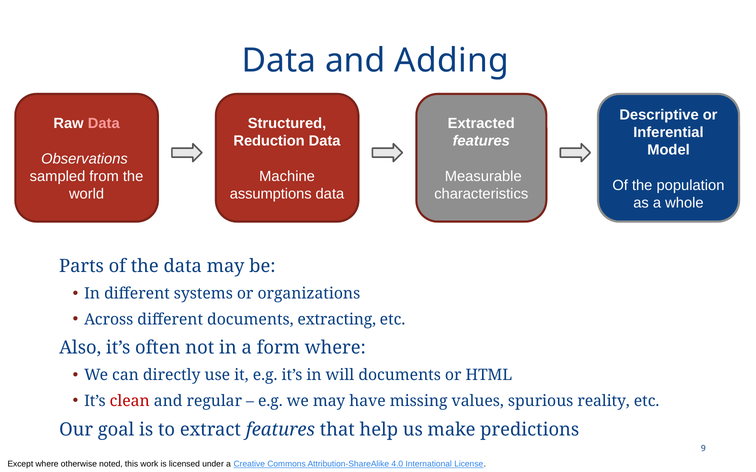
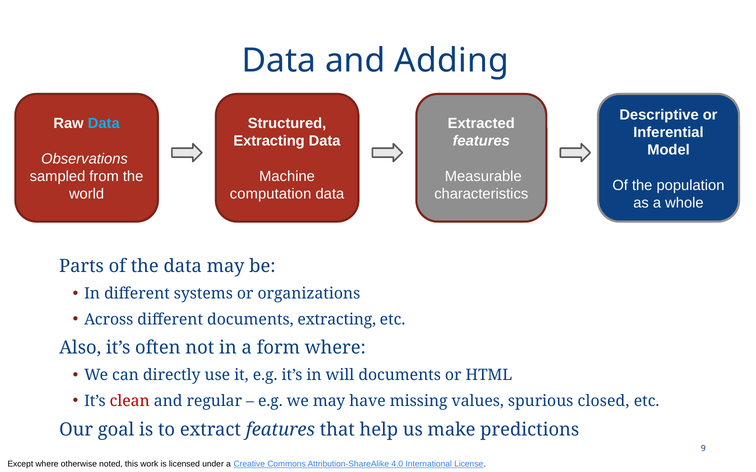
Data colour: pink -> light blue (104, 124)
Reduction: Reduction -> Extracting (269, 141)
assumptions: assumptions -> computation (271, 194)
reality: reality -> closed (603, 402)
